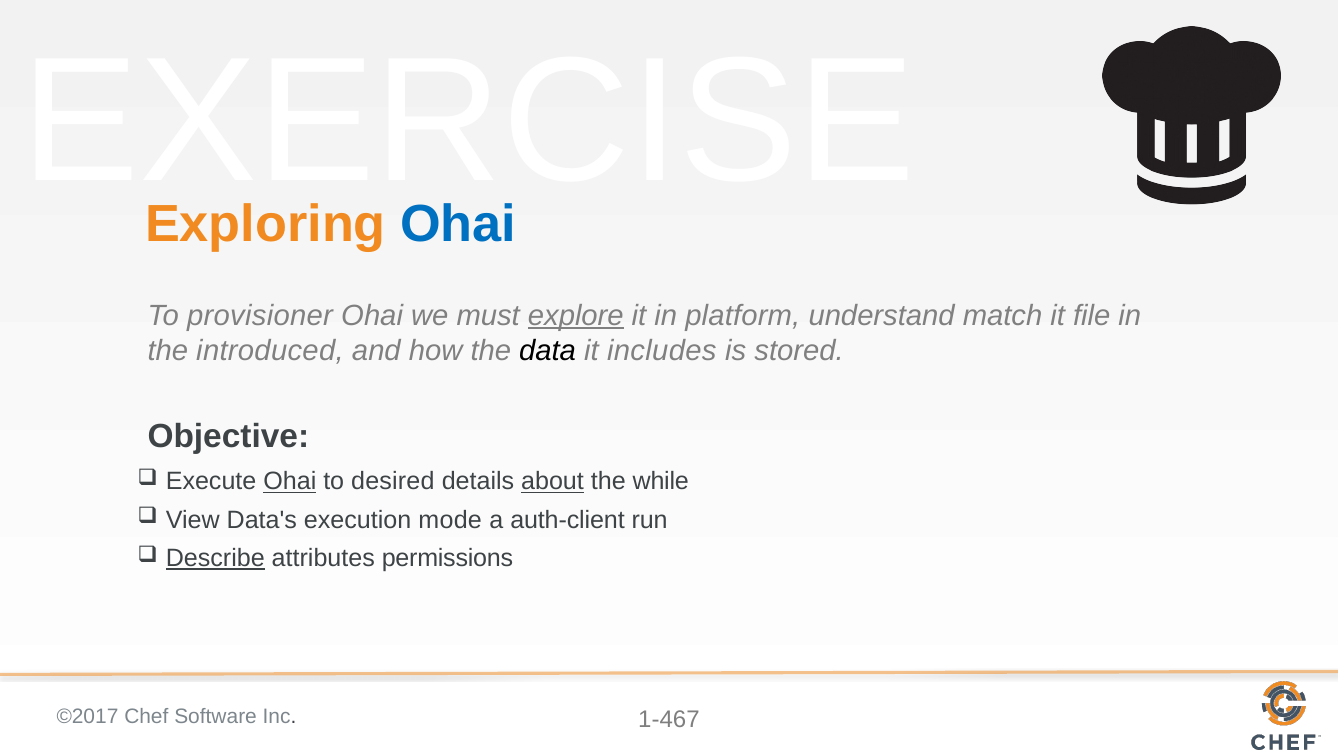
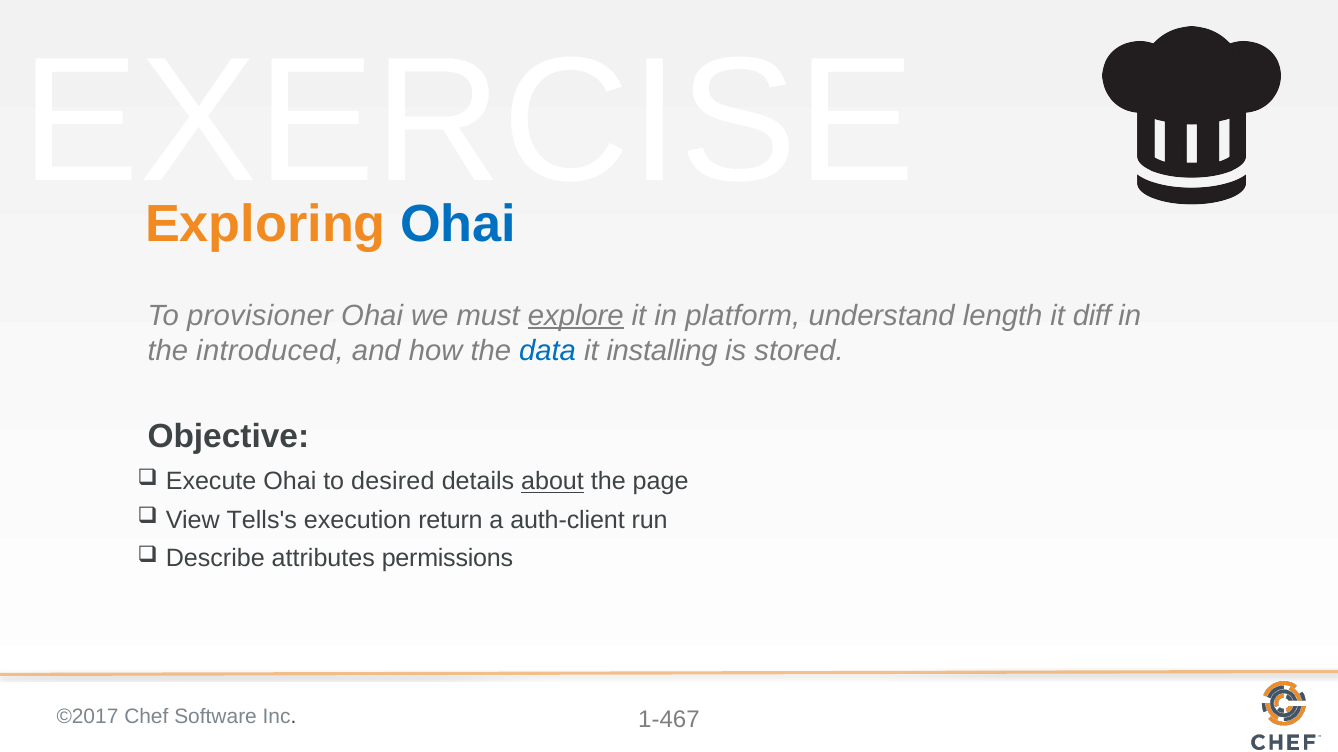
match: match -> length (1003, 316)
file: file -> diff (1092, 316)
data colour: black -> blue (548, 351)
includes: includes -> installing (662, 351)
Ohai underline: present -> none (290, 482)
while: while -> page (661, 482)
Data's: Data's -> Tells's (262, 520)
mode: mode -> return (450, 520)
Describe underline: present -> none (215, 559)
